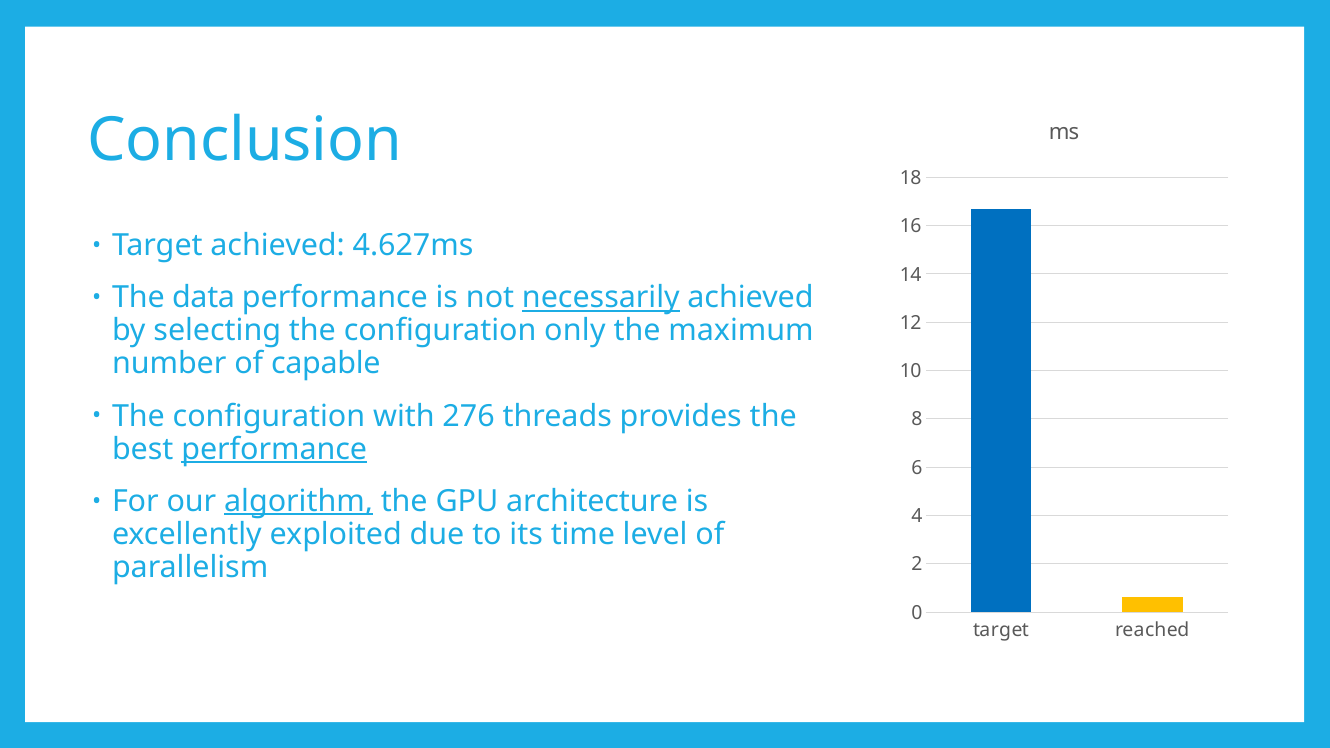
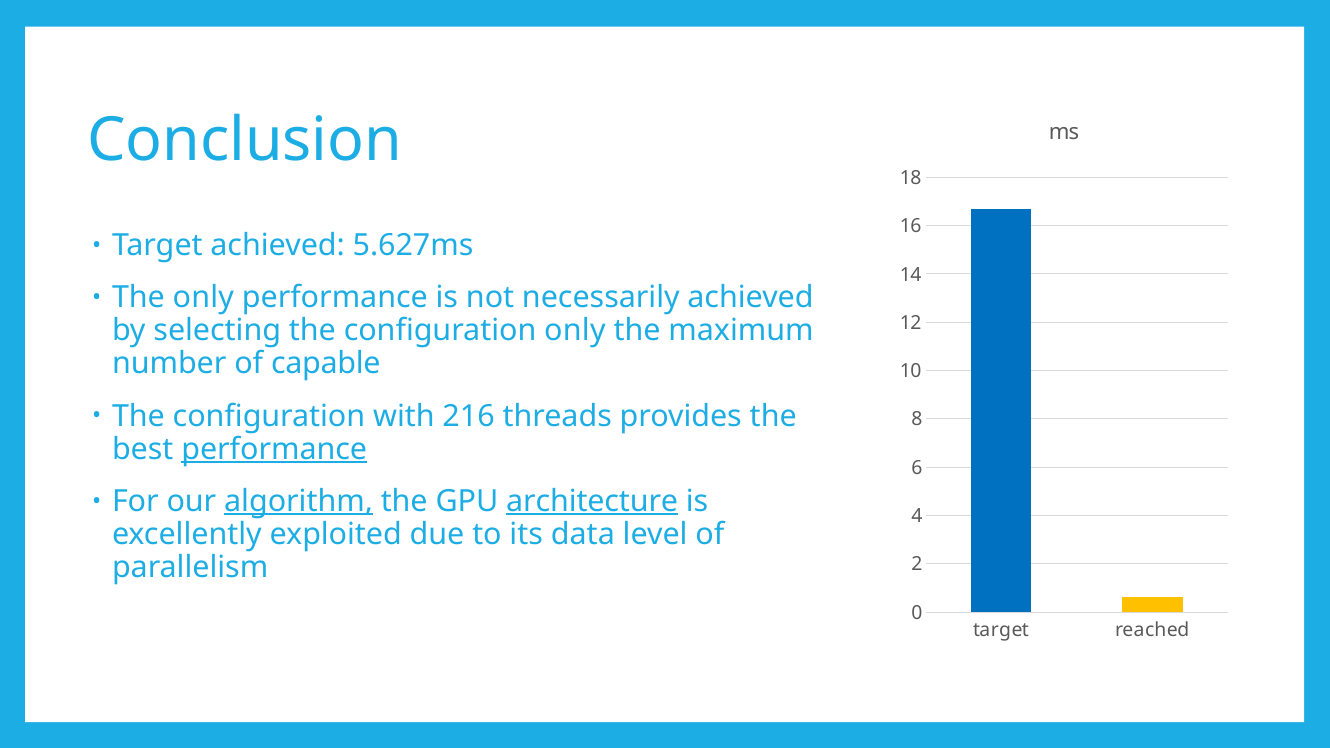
4.627ms: 4.627ms -> 5.627ms (413, 246)
The data: data -> only (203, 298)
necessarily underline: present -> none (601, 298)
276: 276 -> 216 (469, 416)
architecture underline: none -> present (592, 501)
time: time -> data (583, 534)
